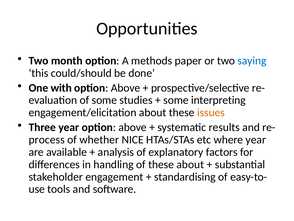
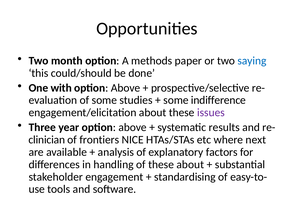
interpreting: interpreting -> indifference (218, 100)
issues colour: orange -> purple (211, 112)
process: process -> clinician (47, 139)
whether: whether -> frontiers (99, 139)
where year: year -> next (256, 139)
